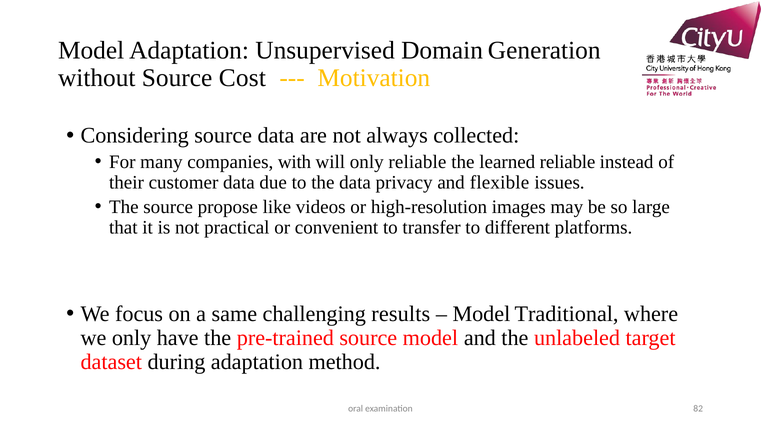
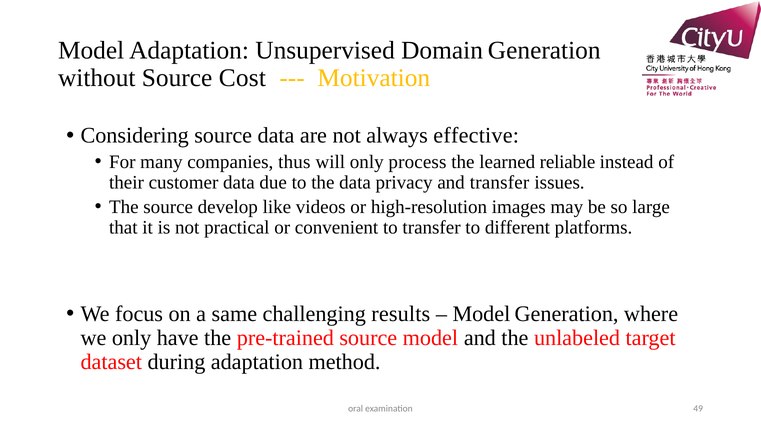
collected: collected -> effective (476, 136)
with: with -> thus (294, 162)
only reliable: reliable -> process (417, 162)
and flexible: flexible -> transfer (500, 182)
propose: propose -> develop (228, 207)
Model Traditional: Traditional -> Generation (567, 314)
82: 82 -> 49 (698, 409)
